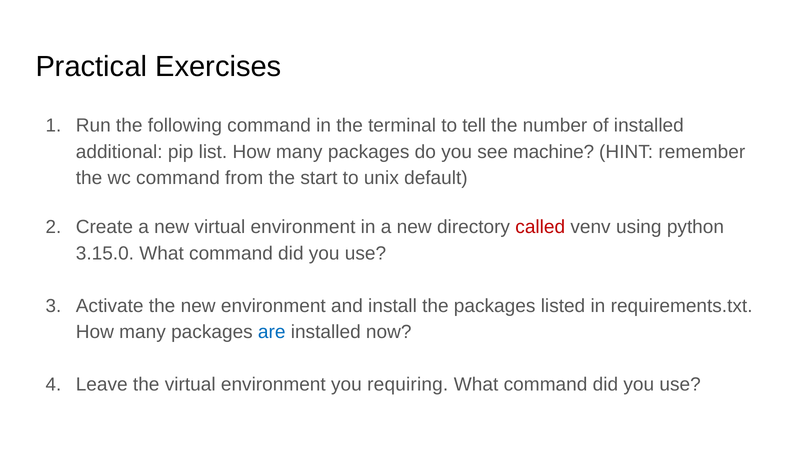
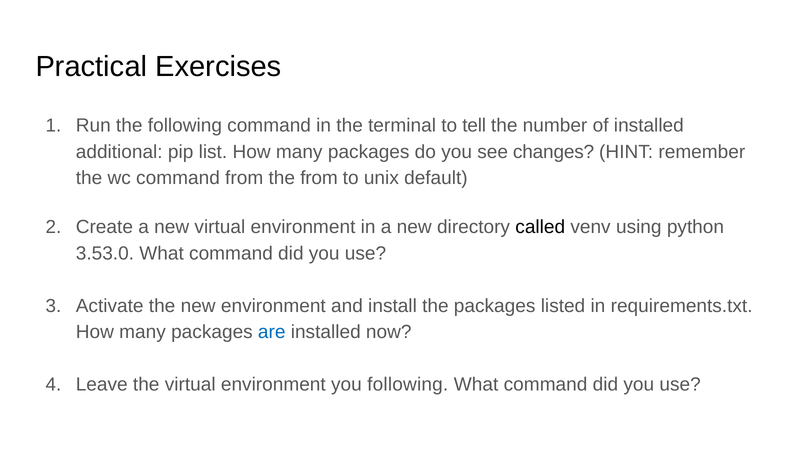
machine: machine -> changes (554, 152)
the start: start -> from (319, 178)
called colour: red -> black (540, 227)
3.15.0: 3.15.0 -> 3.53.0 (105, 254)
you requiring: requiring -> following (408, 385)
